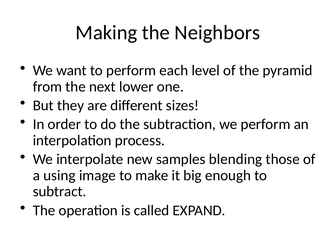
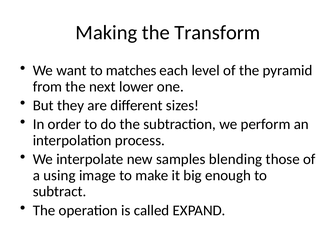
Neighbors: Neighbors -> Transform (217, 33)
to perform: perform -> matches (131, 70)
